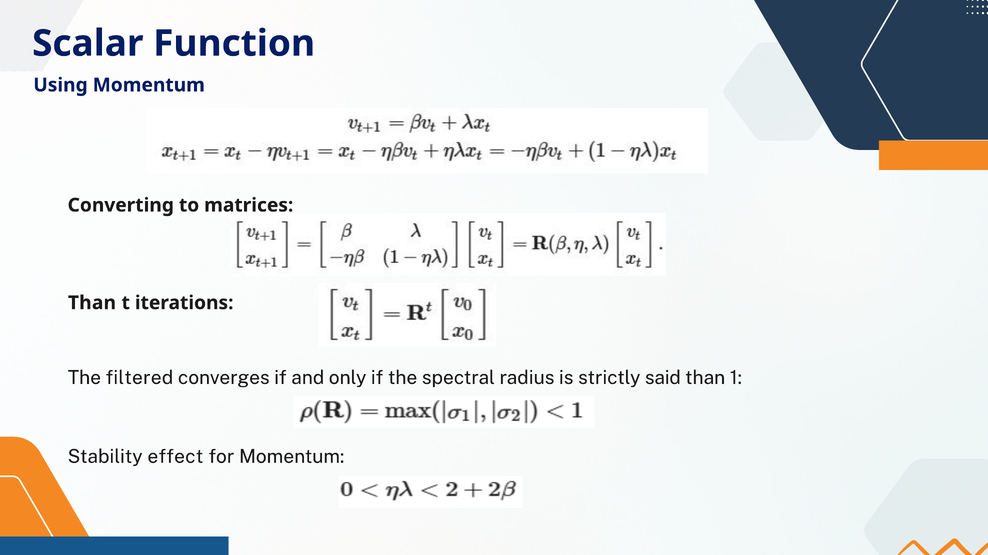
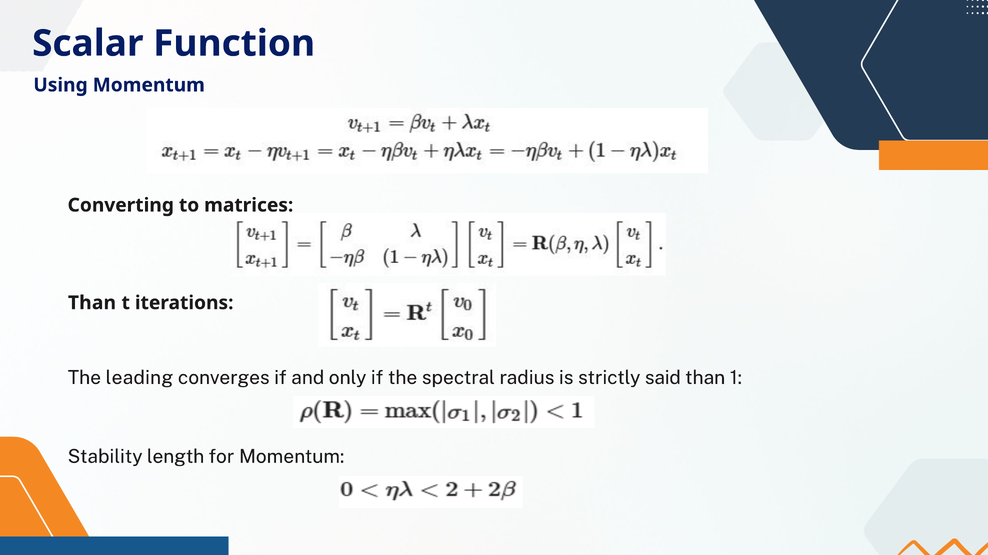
filtered: filtered -> leading (139, 378)
effect: effect -> length (176, 457)
